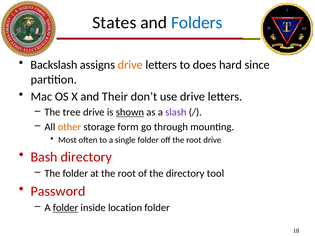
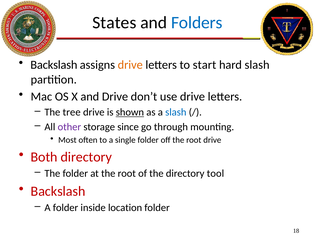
does: does -> start (205, 65)
hard since: since -> slash (257, 65)
and Their: Their -> Drive (115, 97)
slash colour: purple -> blue (176, 112)
other colour: orange -> purple (69, 127)
form: form -> since (128, 127)
Bash: Bash -> Both (44, 157)
Password: Password -> Backslash (58, 191)
folder underline: present -> none (66, 208)
